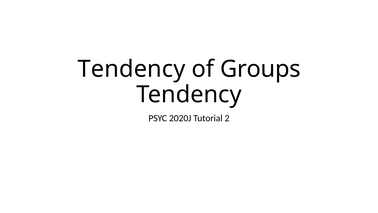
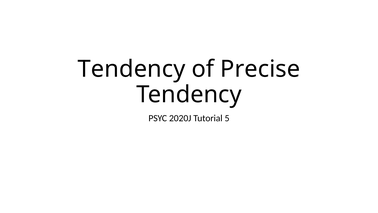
Groups: Groups -> Precise (260, 69)
2: 2 -> 5 (227, 118)
